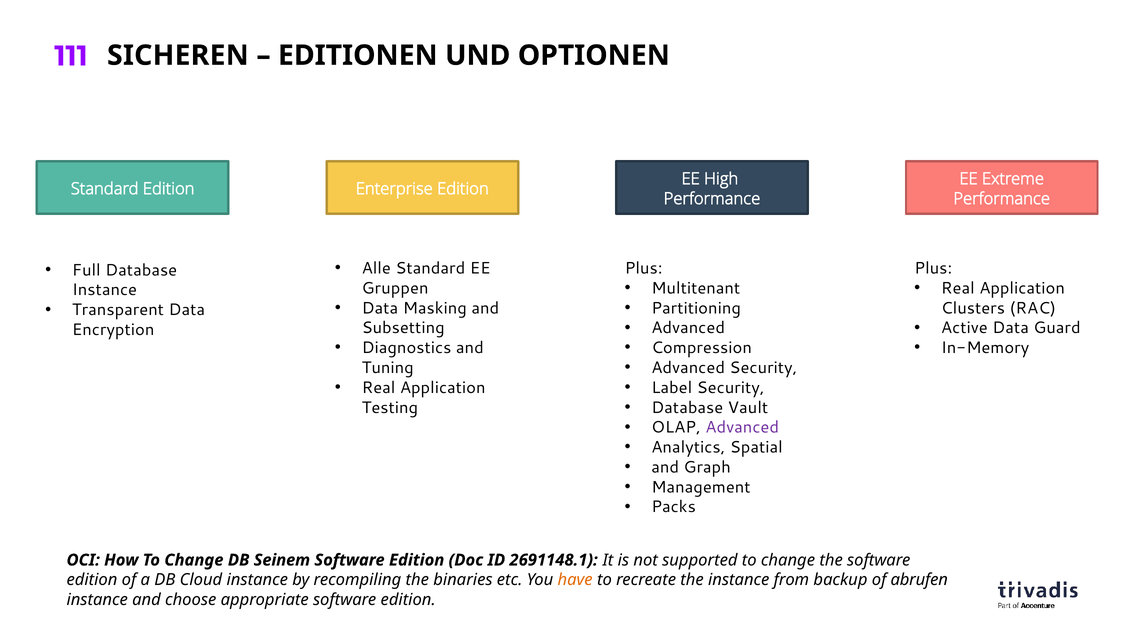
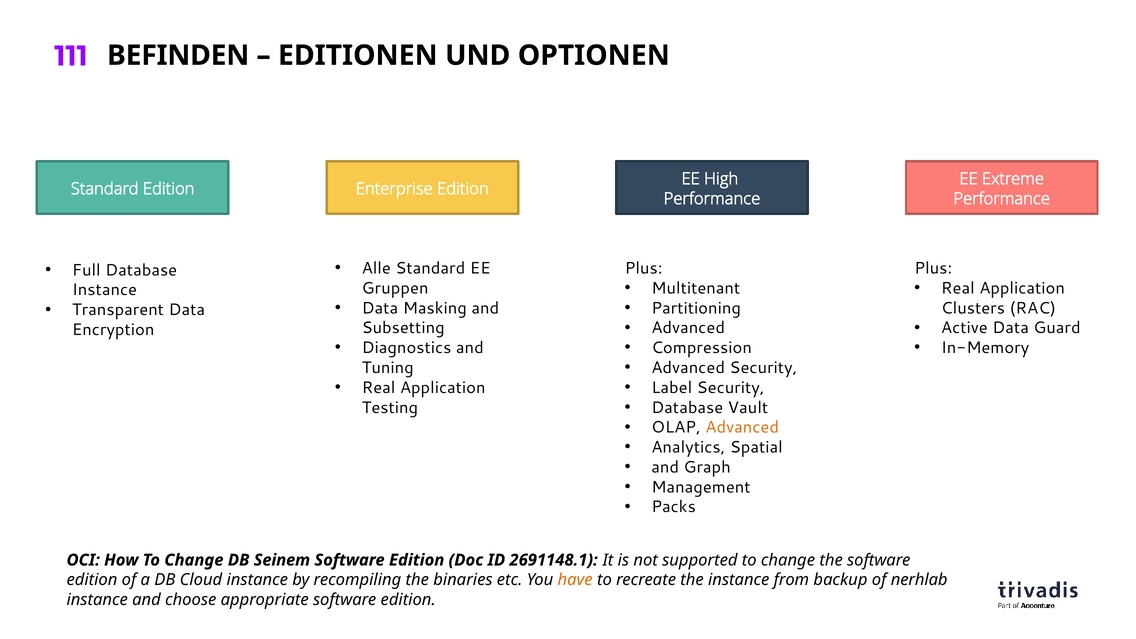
SICHEREN: SICHEREN -> BEFINDEN (178, 55)
Advanced colour: purple -> orange (742, 427)
abrufen: abrufen -> nerhlab (919, 580)
